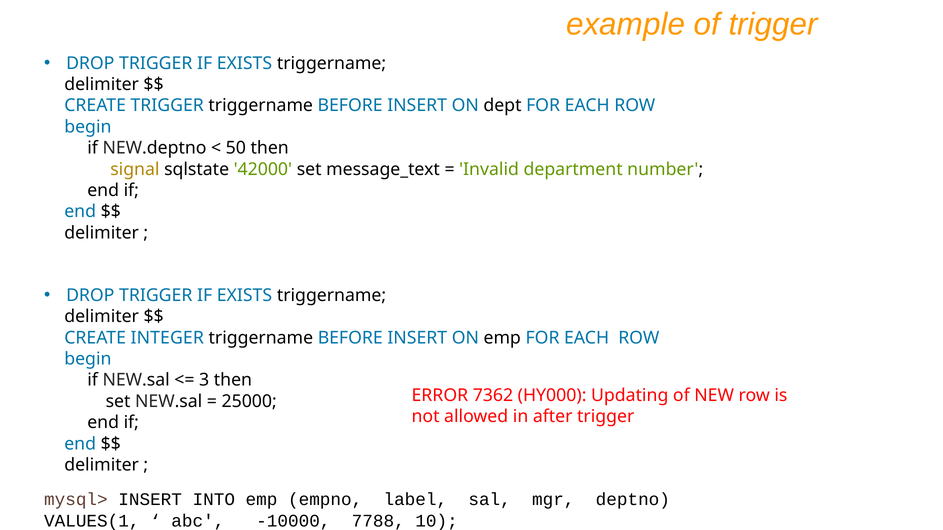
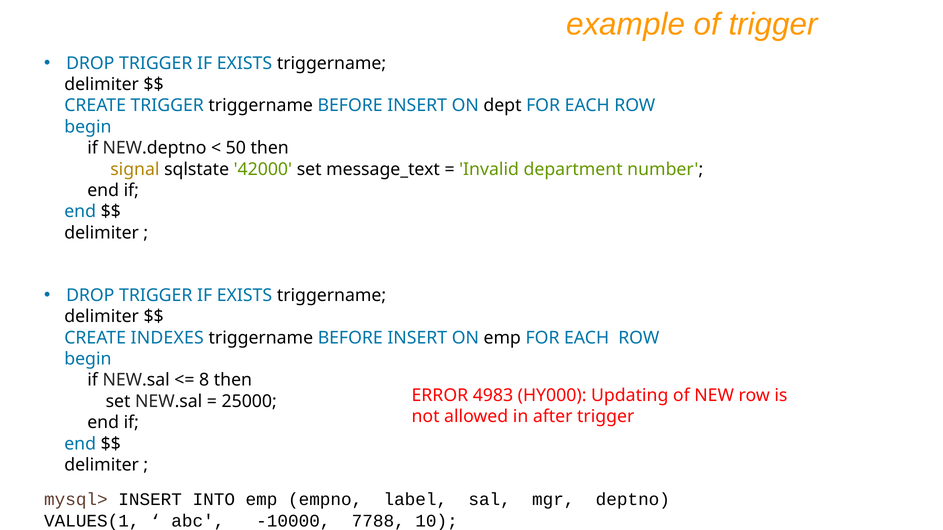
INTEGER: INTEGER -> INDEXES (167, 338)
3: 3 -> 8 (204, 380)
7362: 7362 -> 4983 (493, 396)
